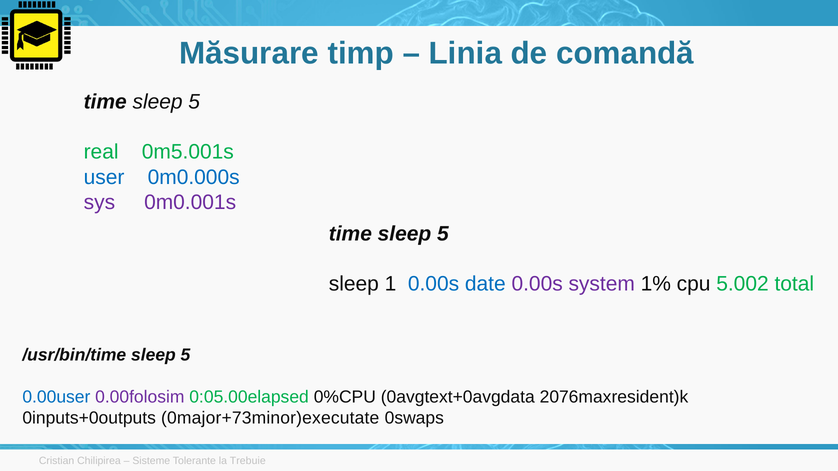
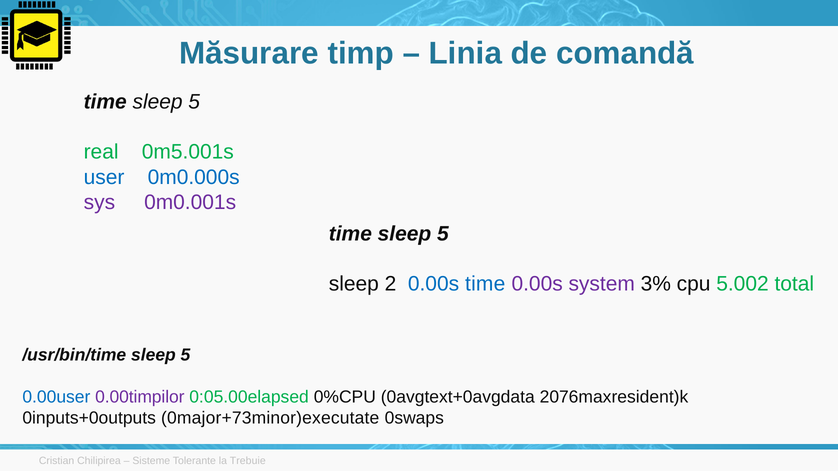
1: 1 -> 2 (391, 284)
0.00s date: date -> time (485, 284)
1%: 1% -> 3% (656, 284)
0.00folosim: 0.00folosim -> 0.00timpilor (140, 397)
